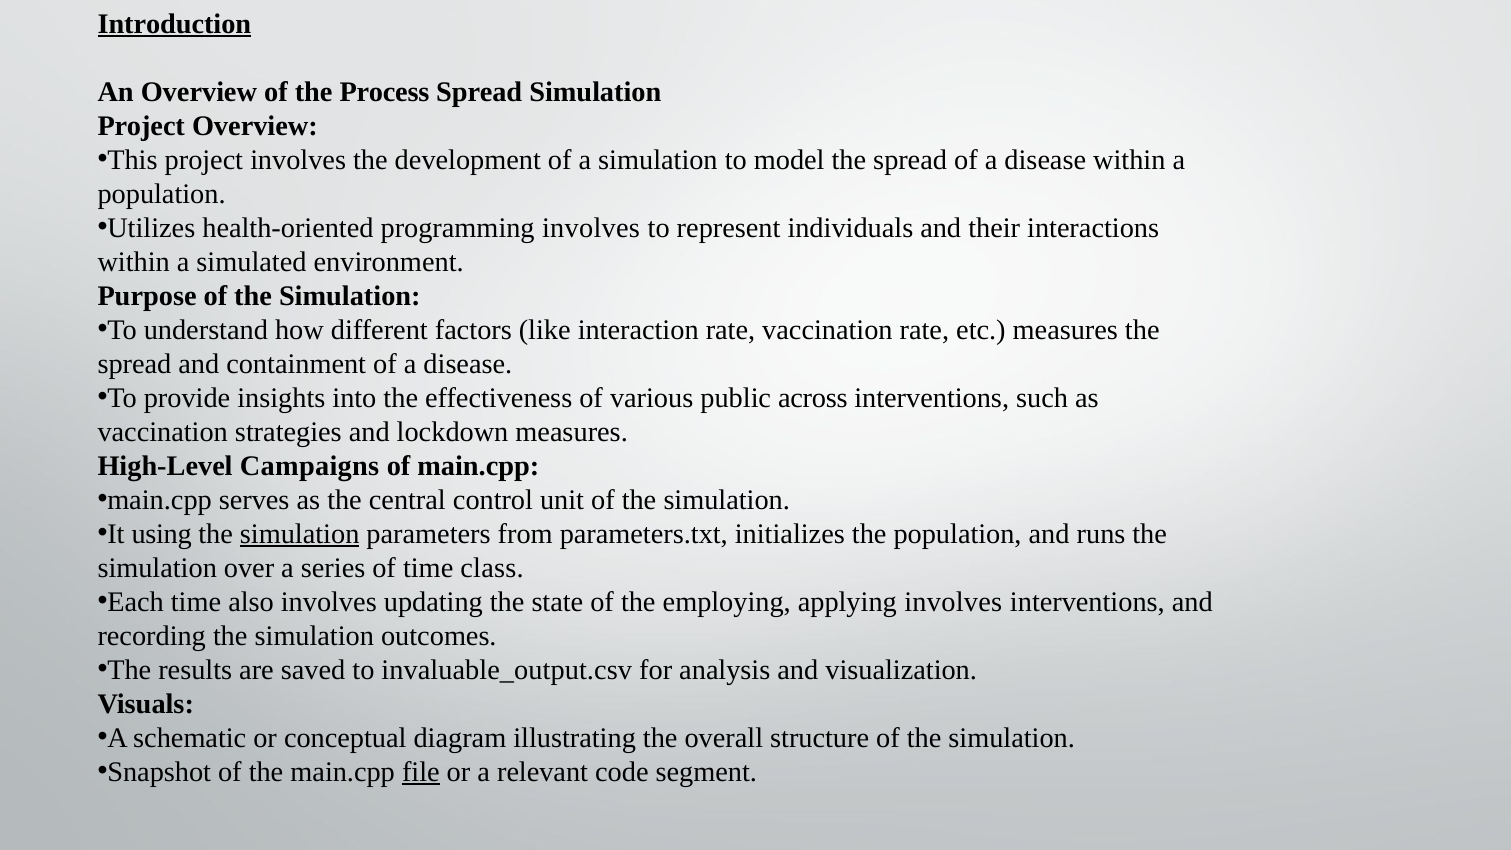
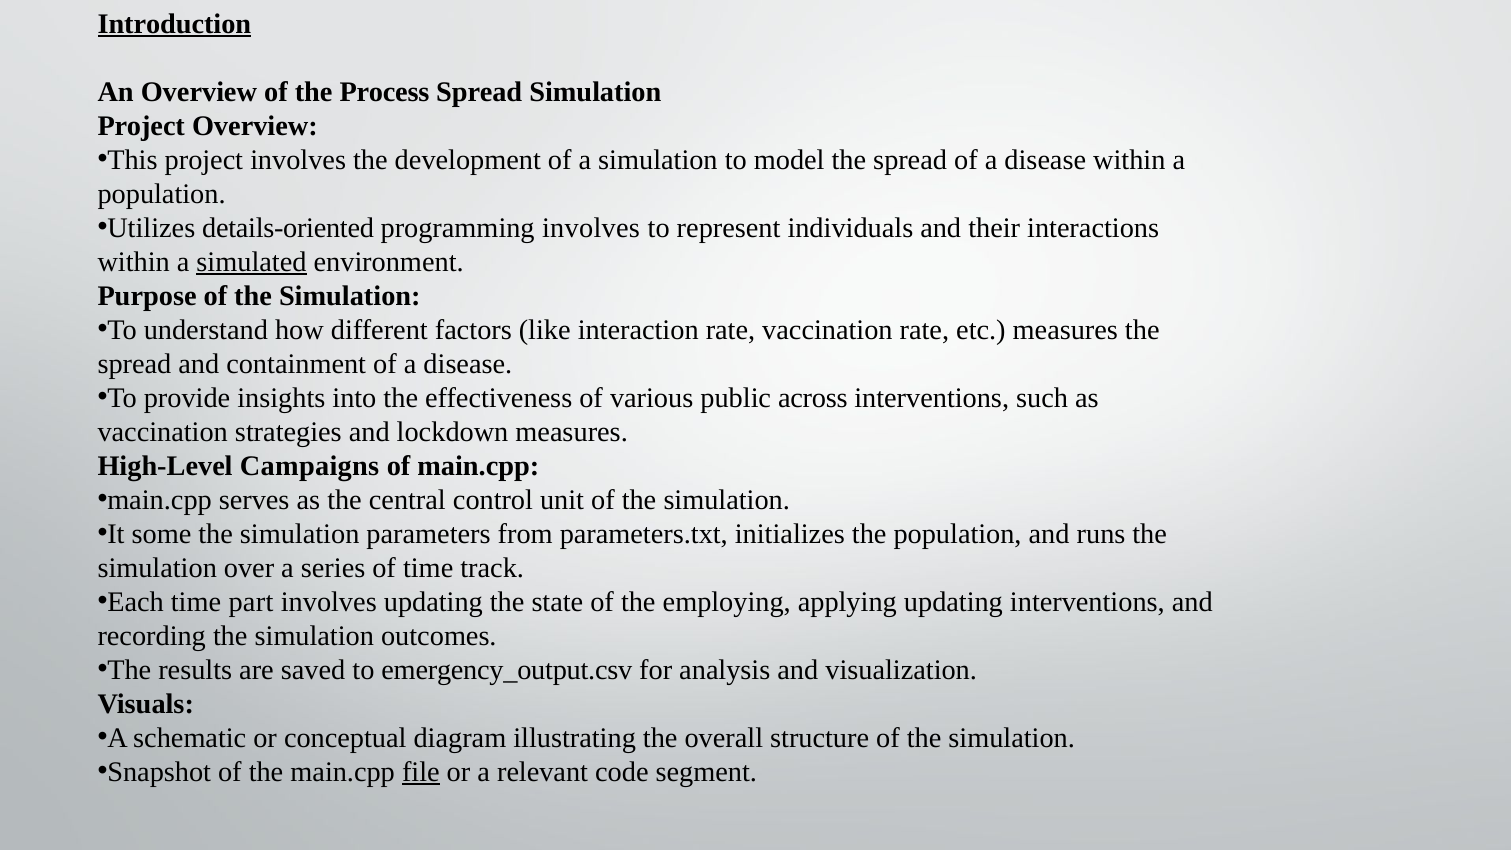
health-oriented: health-oriented -> details-oriented (288, 228)
simulated underline: none -> present (252, 262)
using: using -> some (161, 534)
simulation underline: present -> none (300, 534)
class: class -> track (492, 568)
also: also -> part (251, 602)
applying involves: involves -> updating (953, 602)
invaluable_output.csv: invaluable_output.csv -> emergency_output.csv (507, 670)
